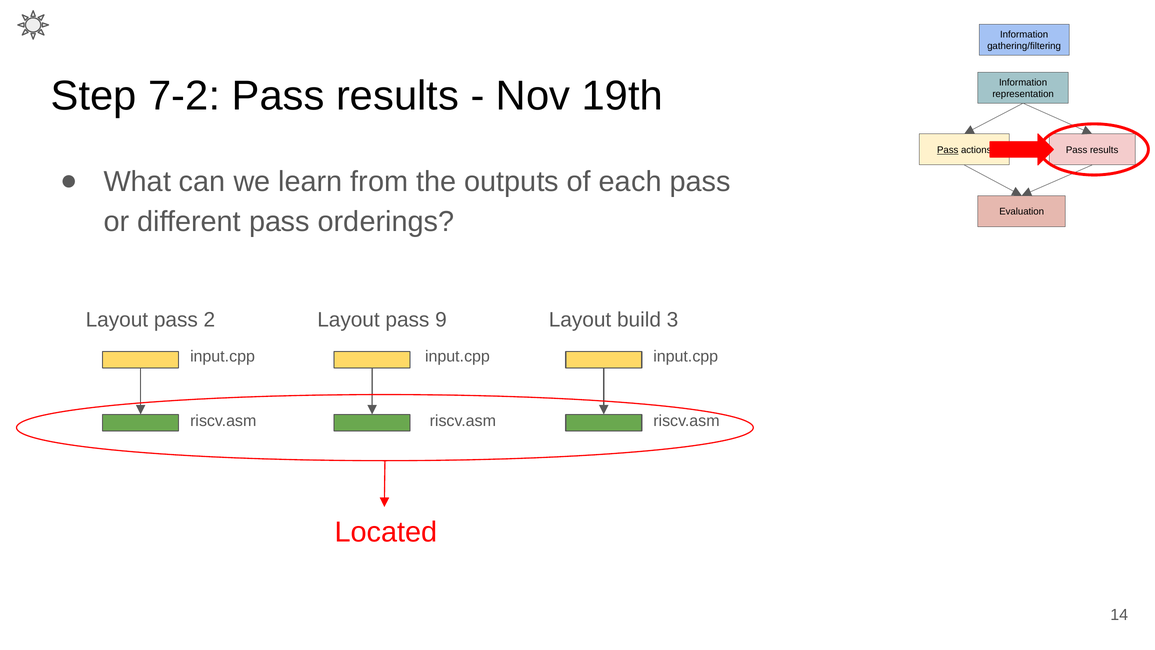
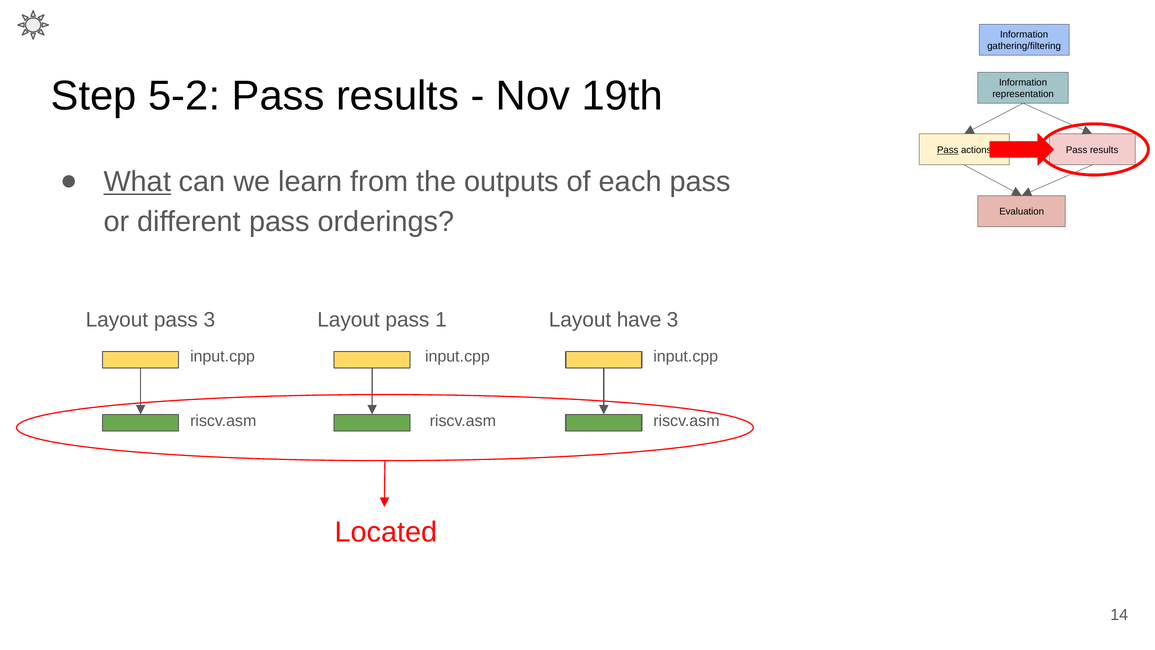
7-2: 7-2 -> 5-2 (184, 96)
What underline: none -> present (137, 182)
pass 2: 2 -> 3 (209, 320)
9: 9 -> 1 (441, 320)
build: build -> have (639, 320)
